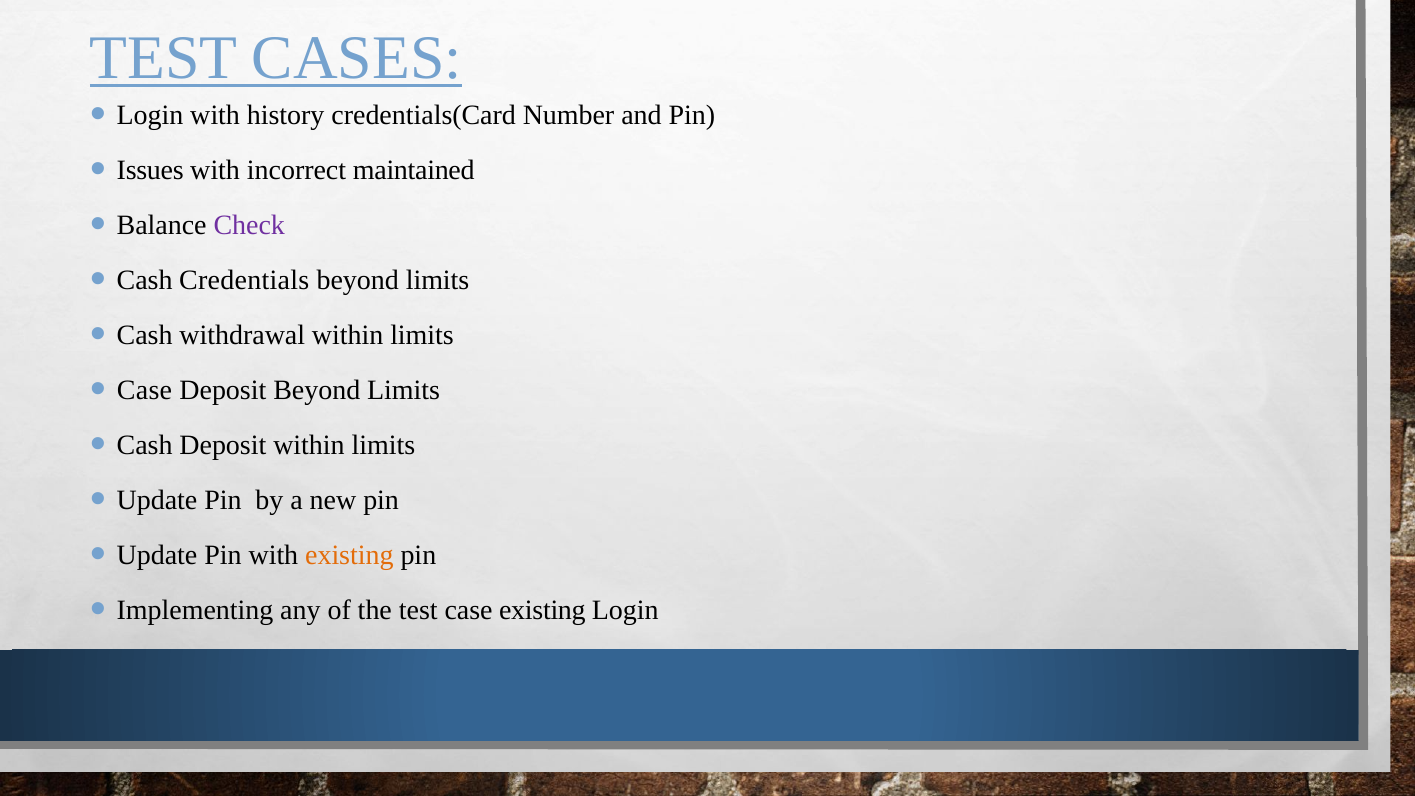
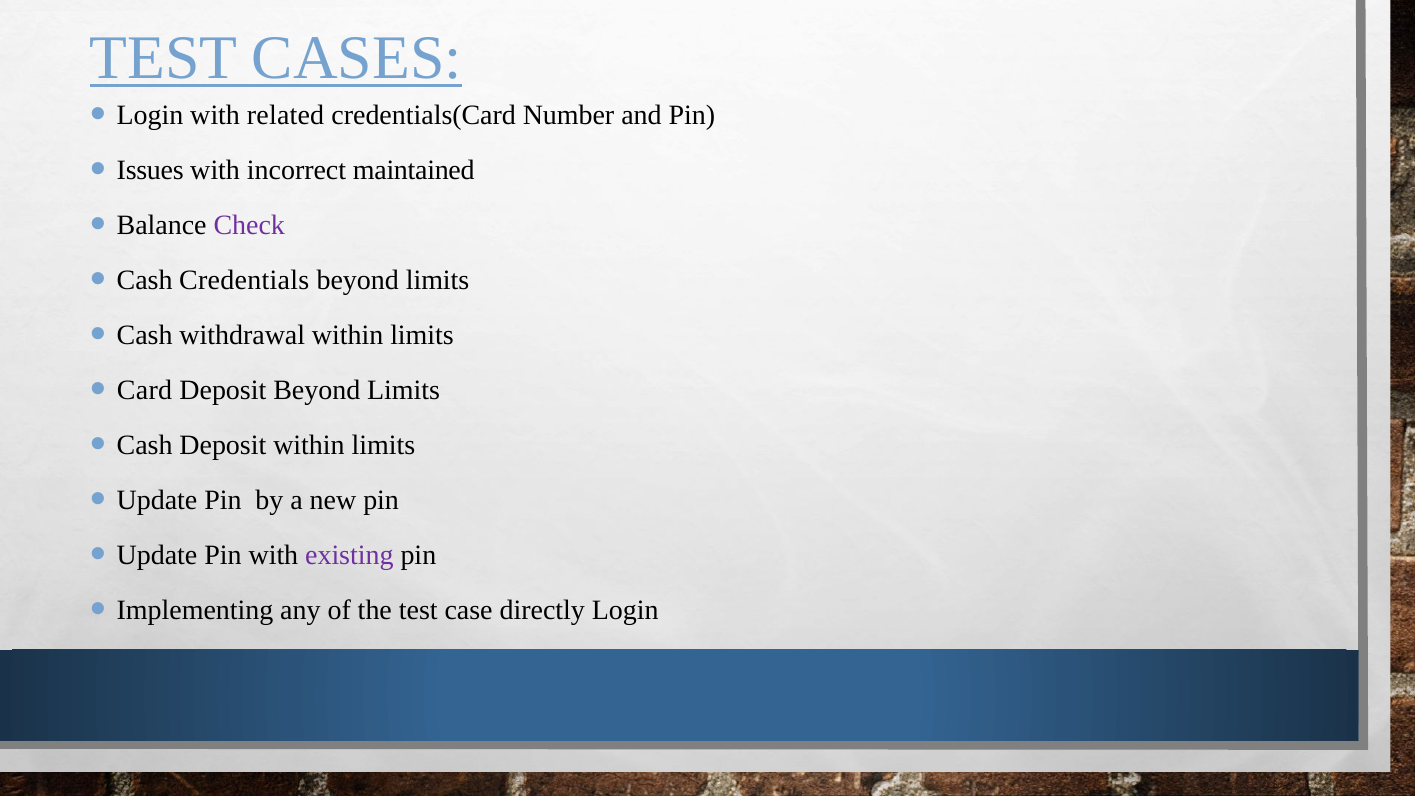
history: history -> related (286, 115)
Case: Case -> Card (145, 390)
existing colour: orange -> purple (349, 555)
case existing: existing -> directly (542, 610)
